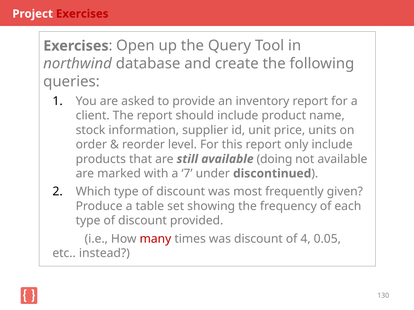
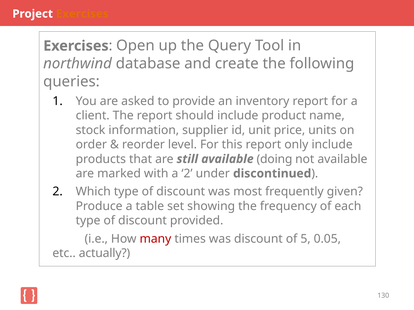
Exercises colour: red -> orange (82, 14)
a 7: 7 -> 2 (187, 174)
4: 4 -> 5 (306, 239)
instead: instead -> actually (104, 254)
